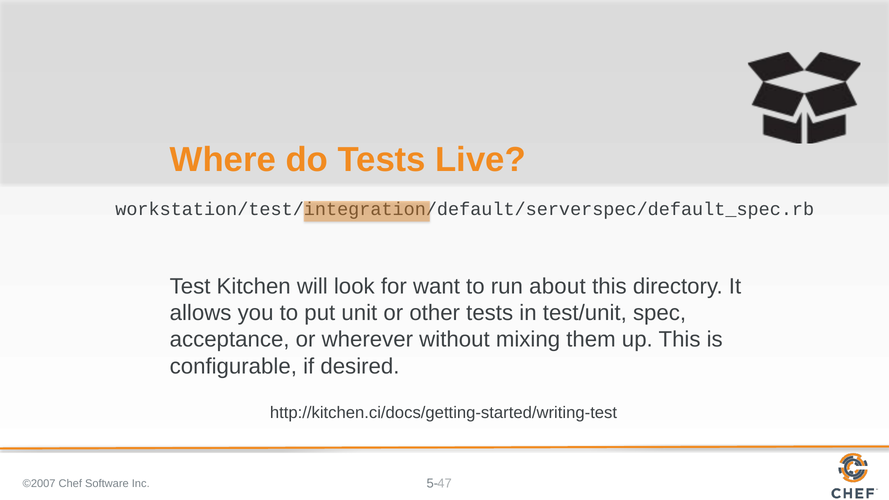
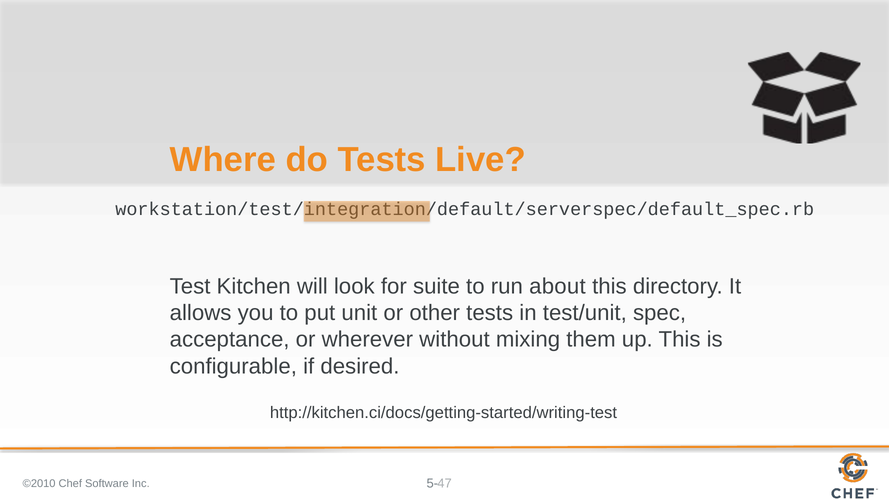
want: want -> suite (436, 286)
©2007: ©2007 -> ©2010 (39, 484)
